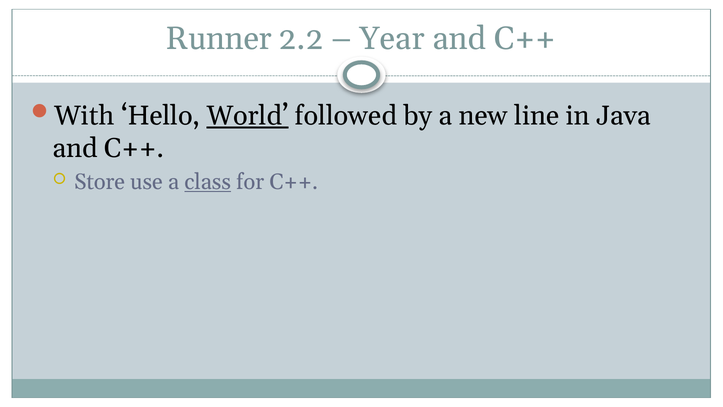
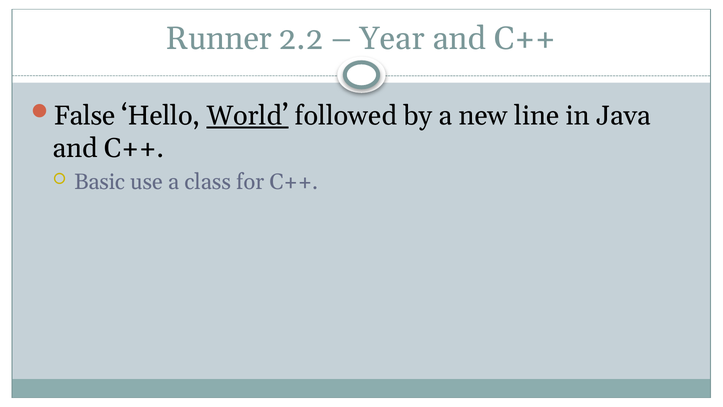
With: With -> False (85, 116)
Store: Store -> Basic (100, 182)
class underline: present -> none (208, 182)
